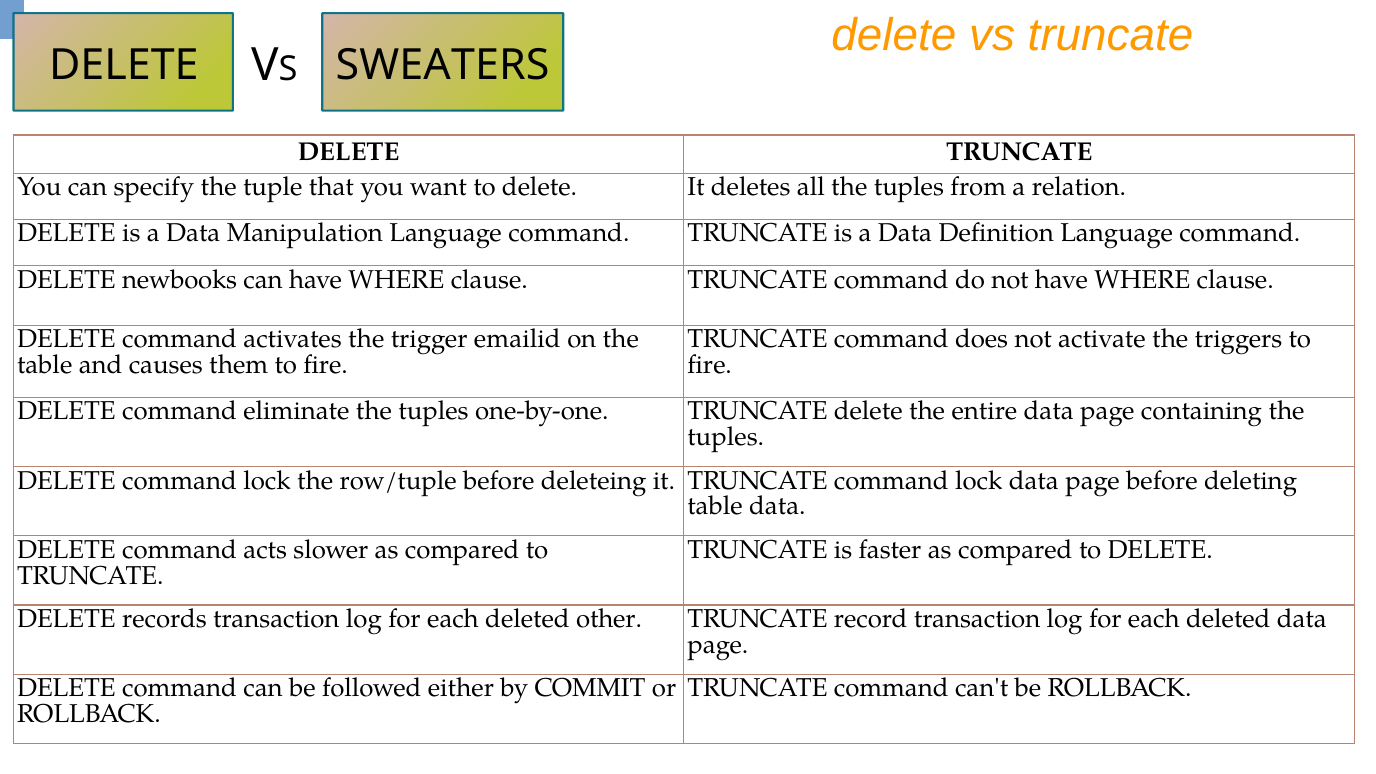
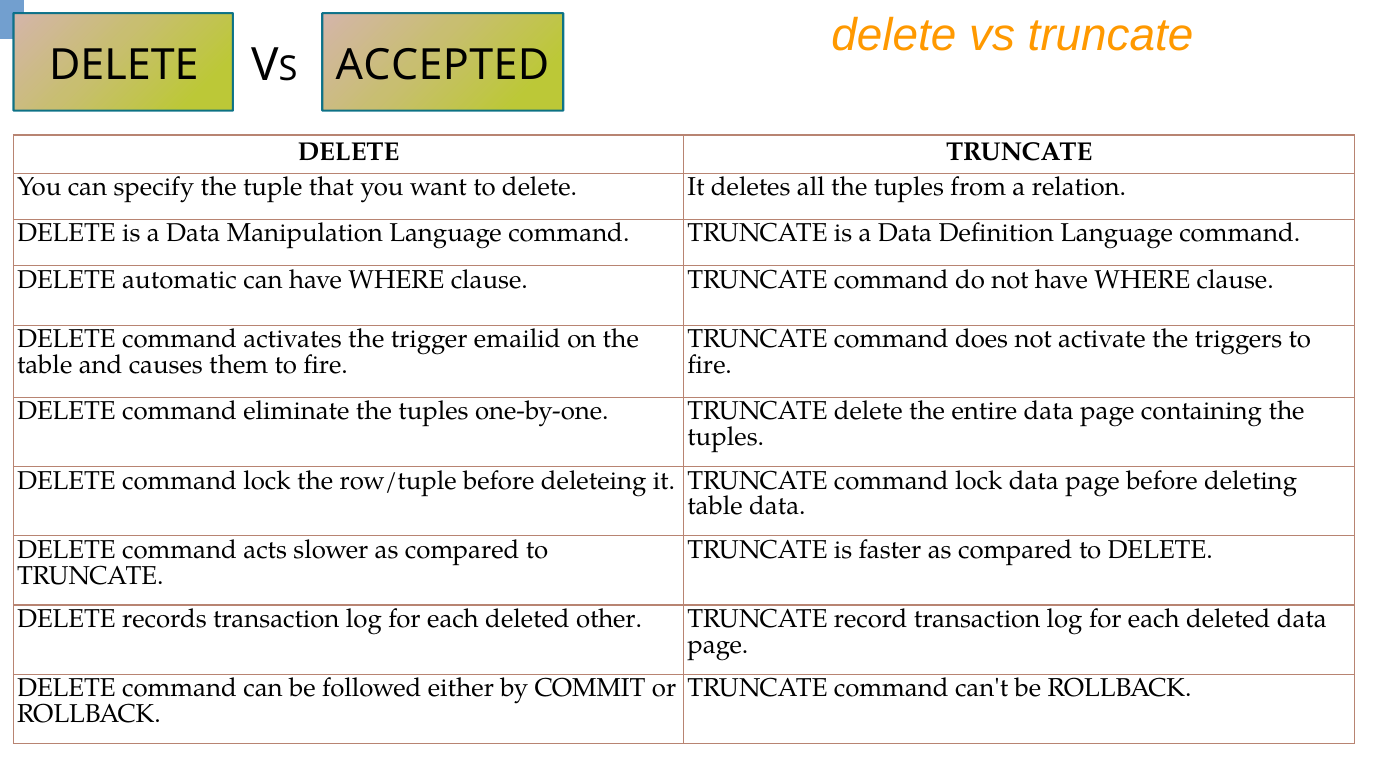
SWEATERS: SWEATERS -> ACCEPTED (442, 65)
newbooks: newbooks -> automatic (179, 280)
